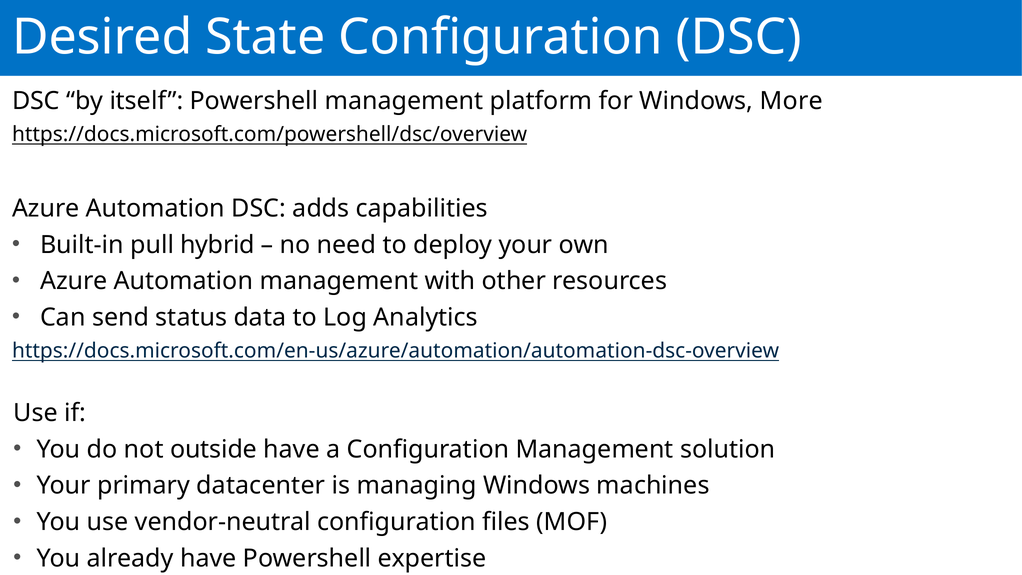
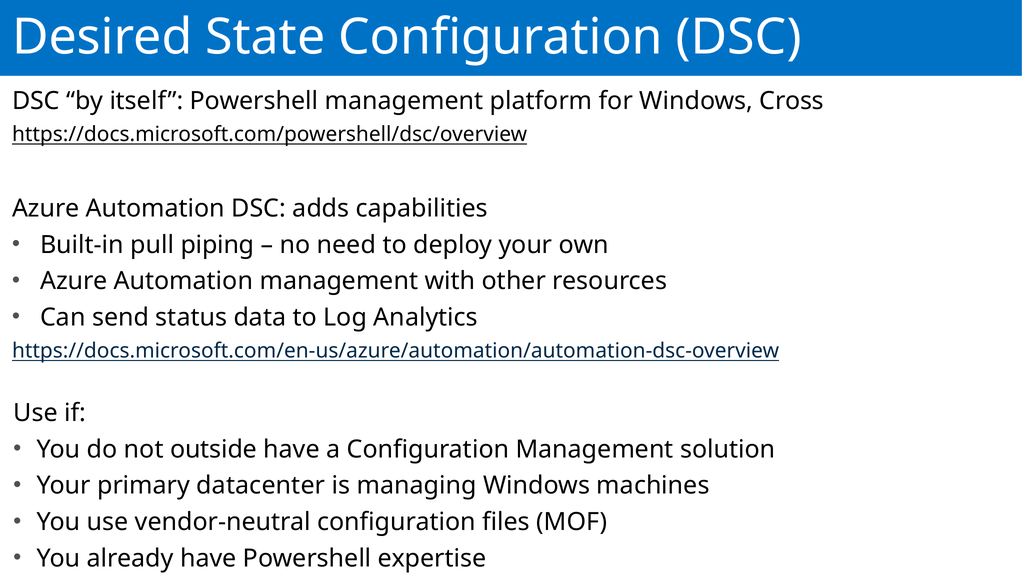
More: More -> Cross (792, 101)
hybrid: hybrid -> piping (217, 245)
